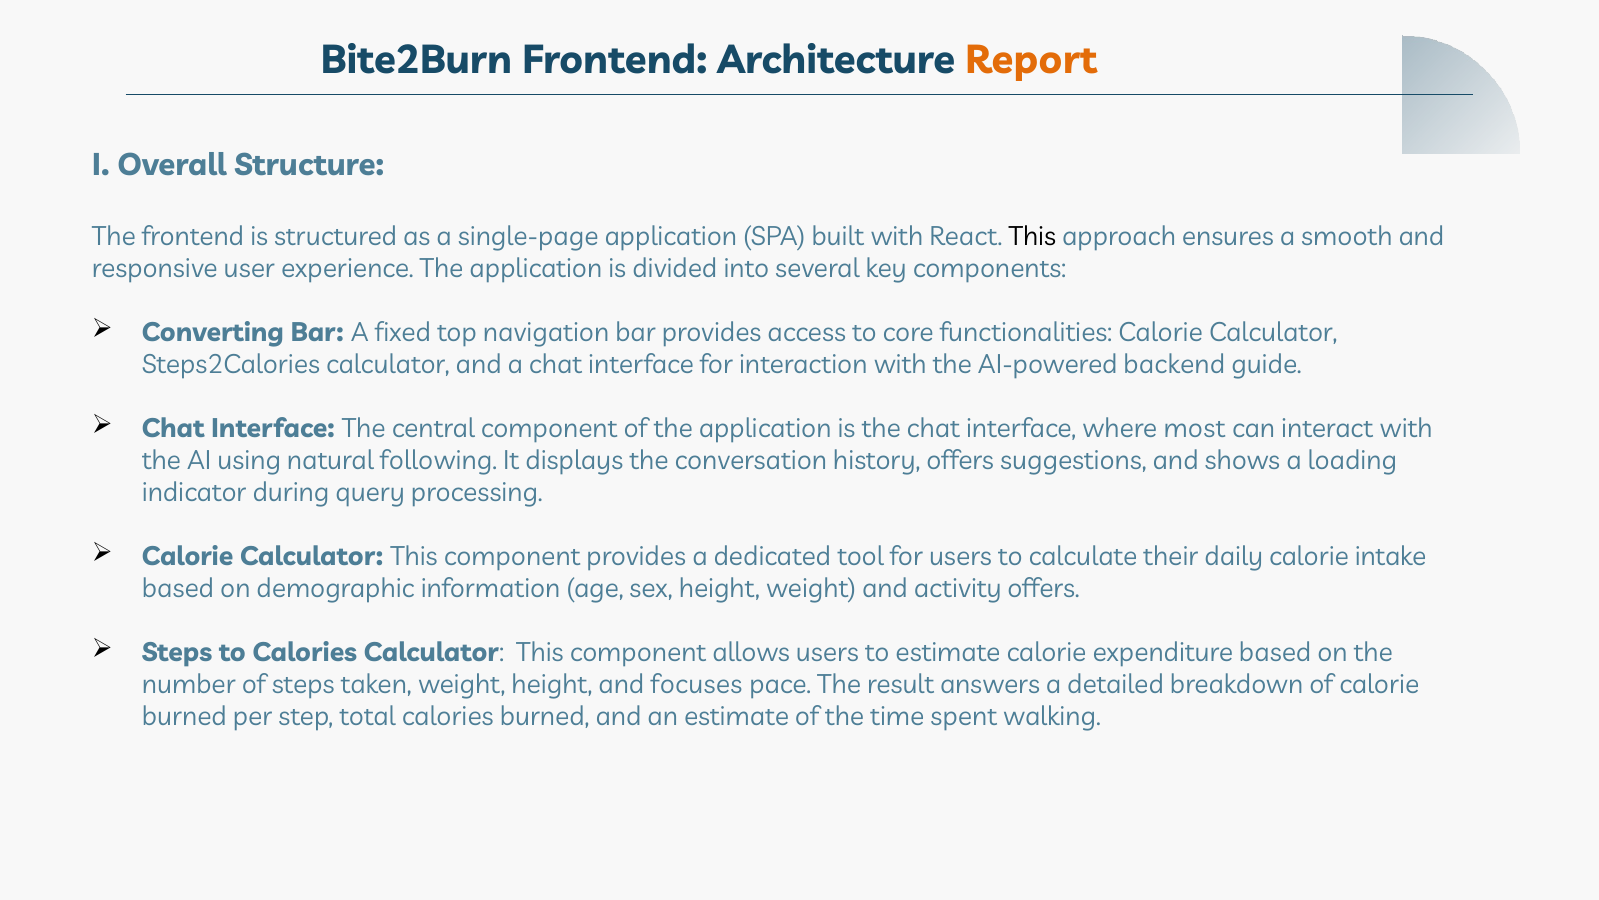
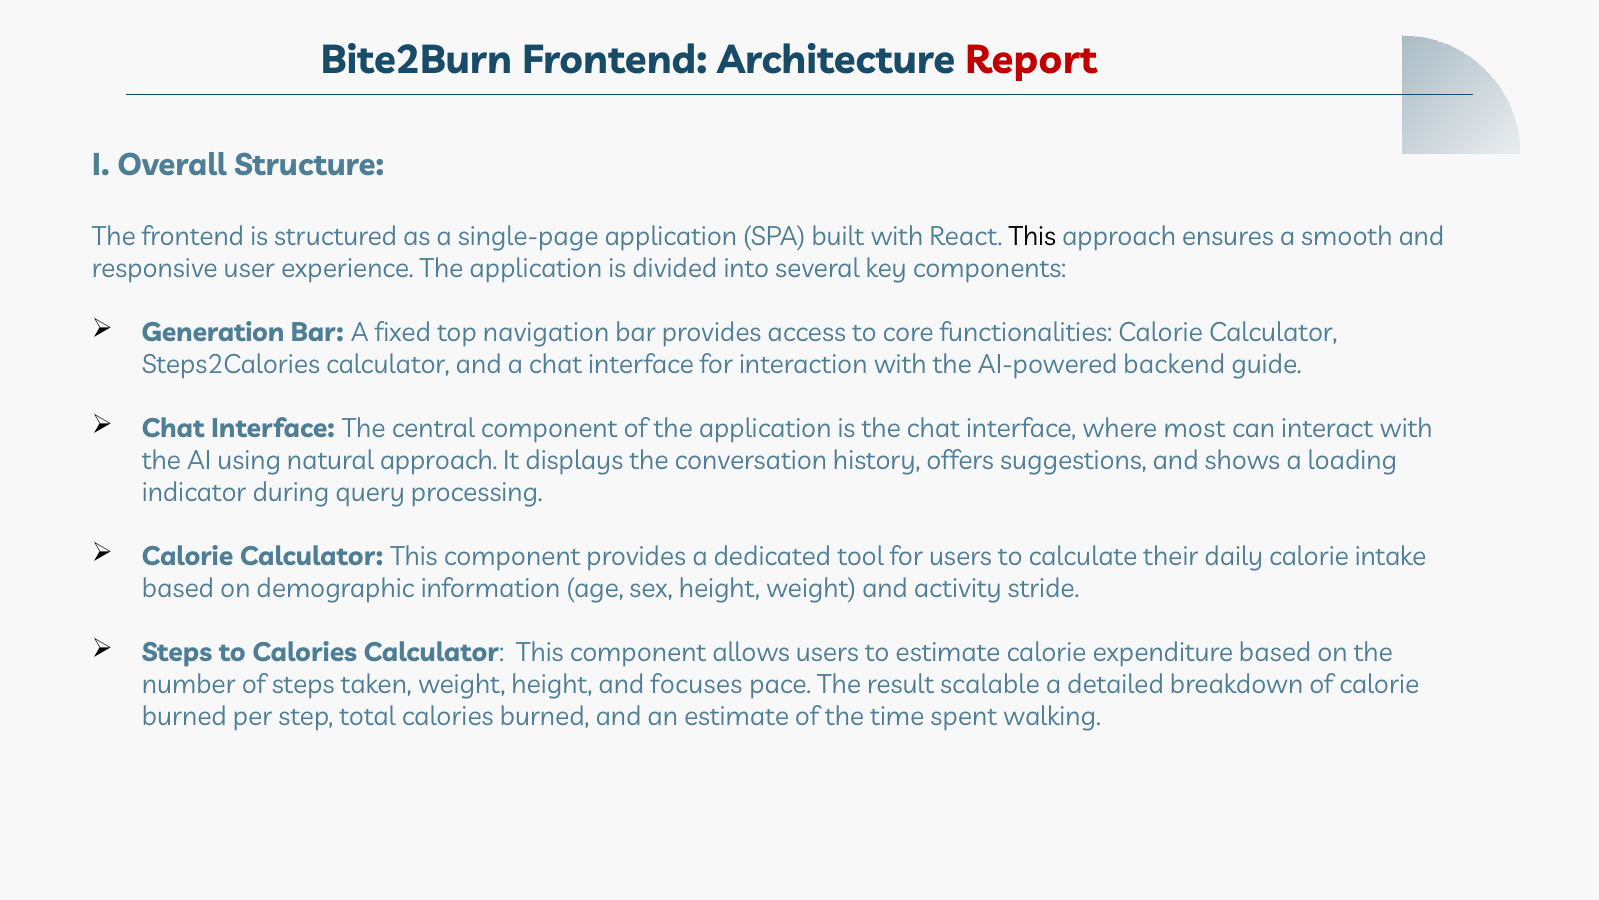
Report colour: orange -> red (1031, 60)
Converting: Converting -> Generation (213, 333)
natural following: following -> approach (439, 461)
activity offers: offers -> stride (1043, 589)
answers: answers -> scalable (990, 685)
